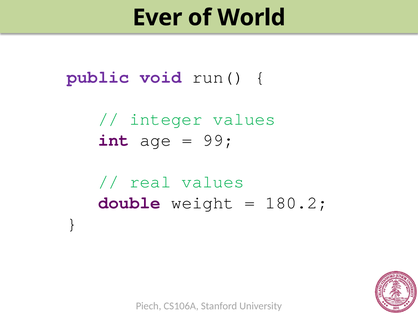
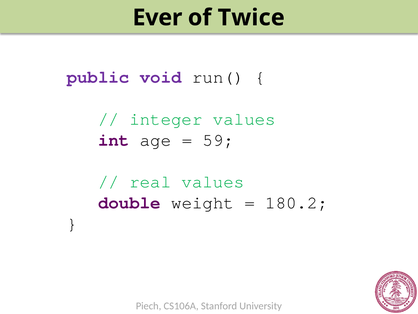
World: World -> Twice (251, 18)
99: 99 -> 59 (218, 140)
